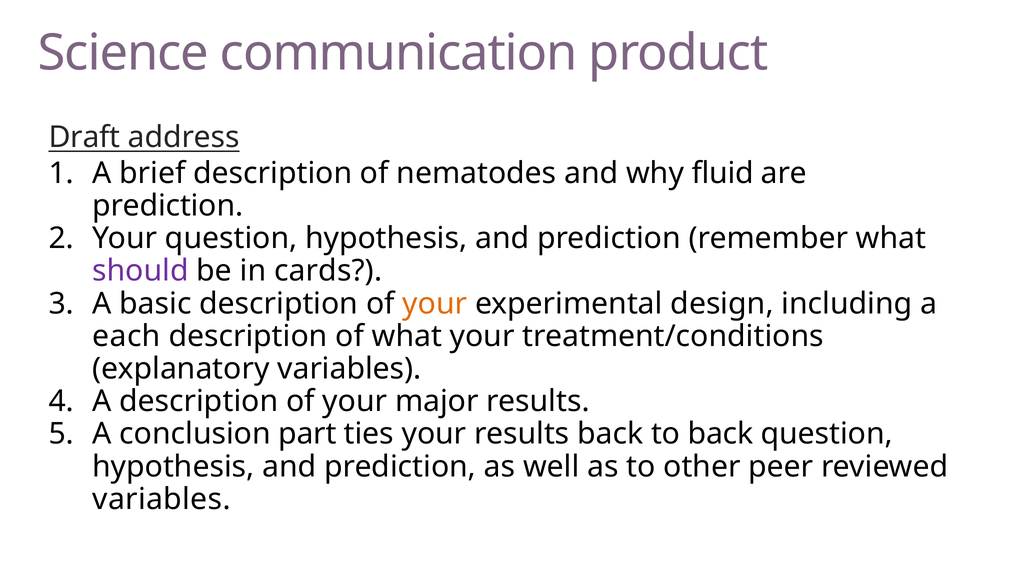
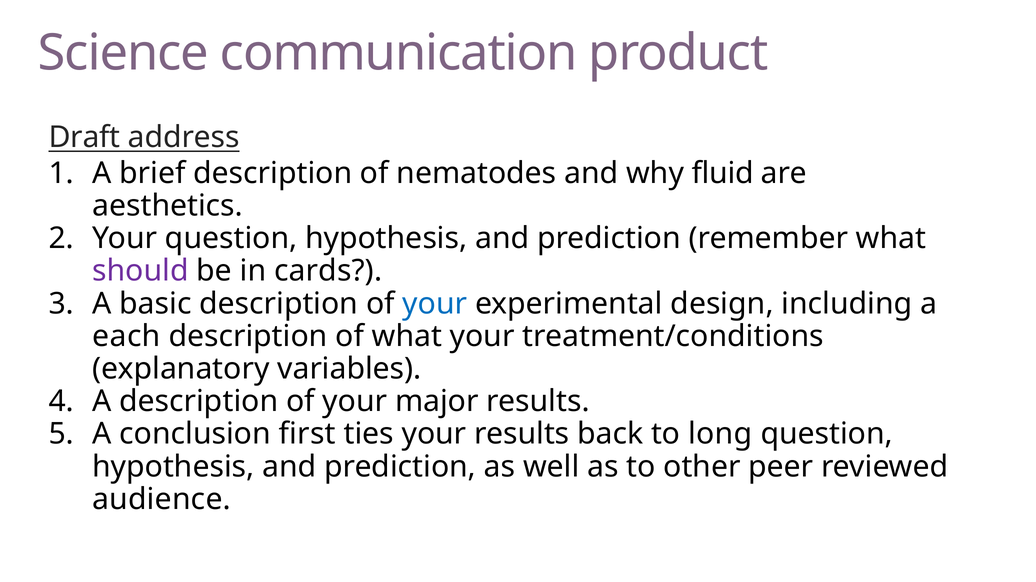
prediction: prediction -> aesthetics (168, 206)
your colour: orange -> blue (435, 304)
part: part -> first (307, 435)
to back: back -> long (720, 435)
variables: variables -> audience (162, 500)
